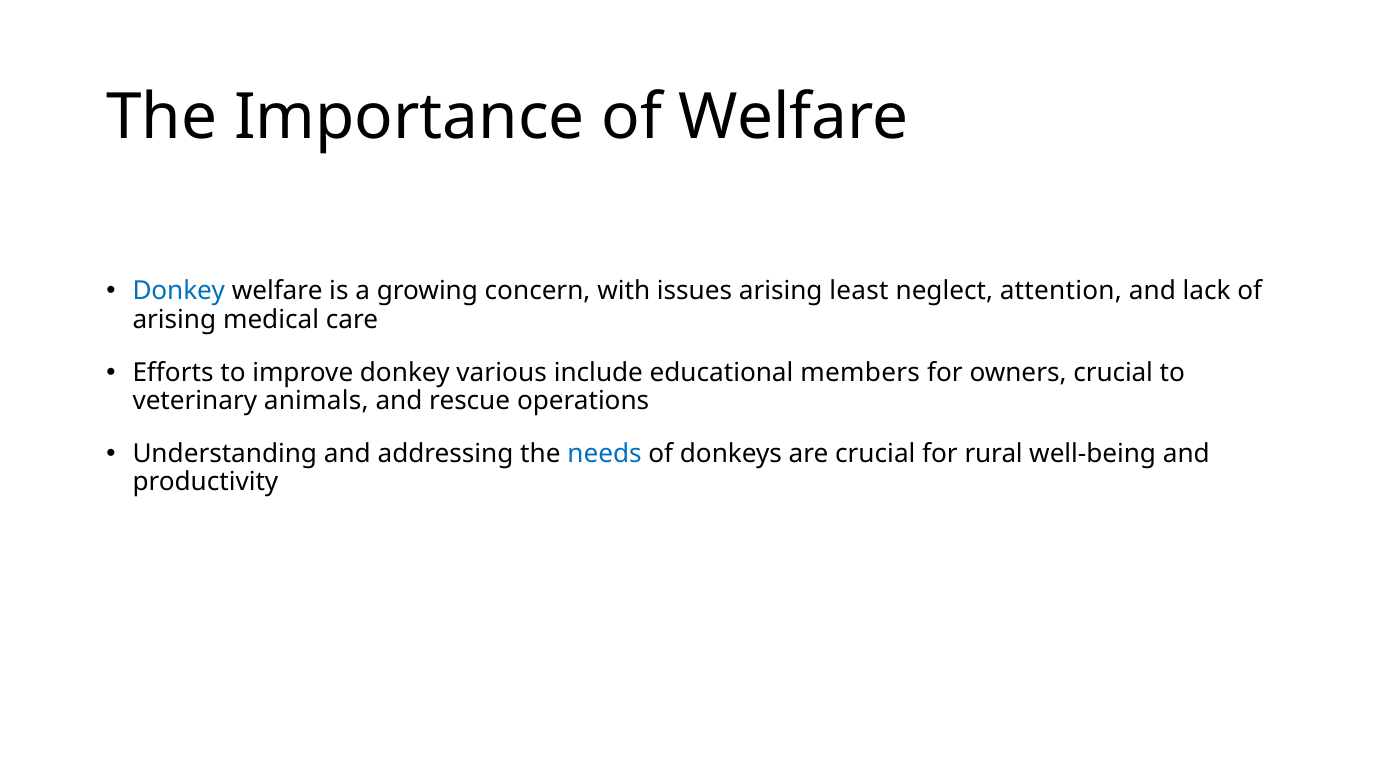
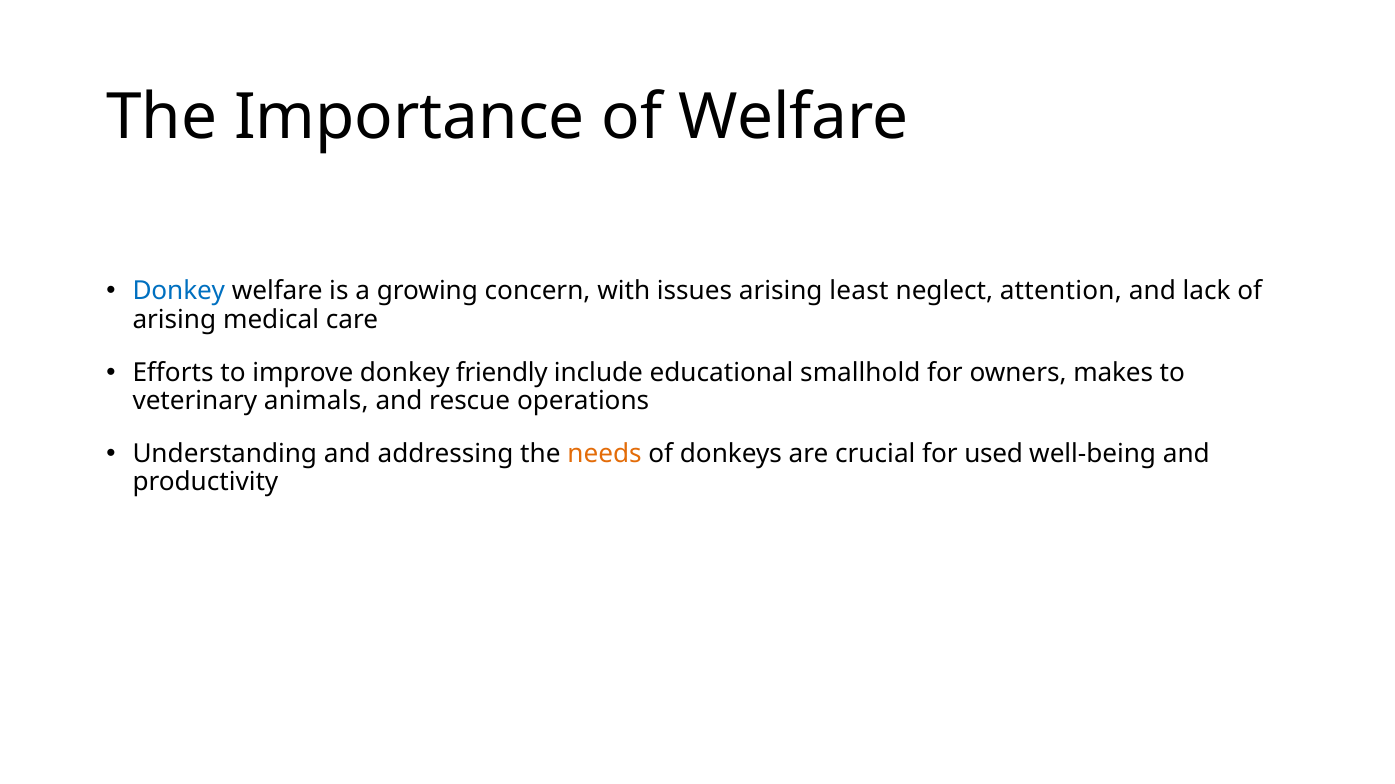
various: various -> friendly (502, 373)
members: members -> smallhold (860, 373)
owners crucial: crucial -> makes (1113, 373)
needs colour: blue -> orange (604, 455)
rural: rural -> used (994, 455)
